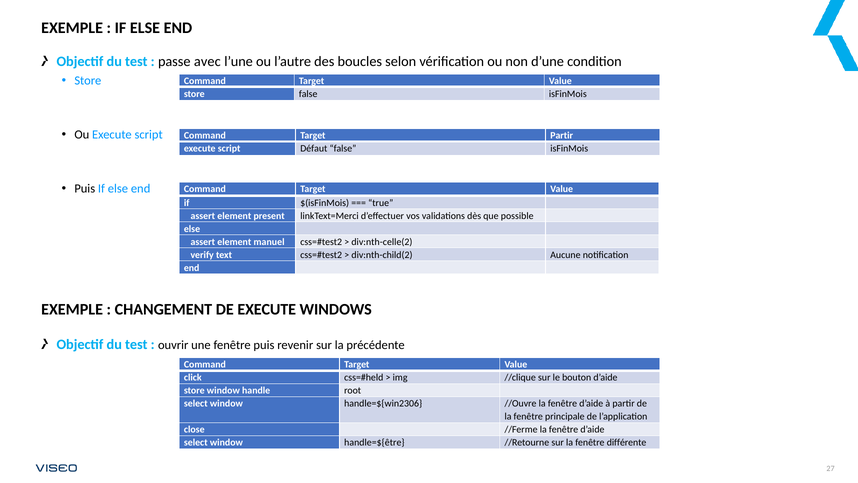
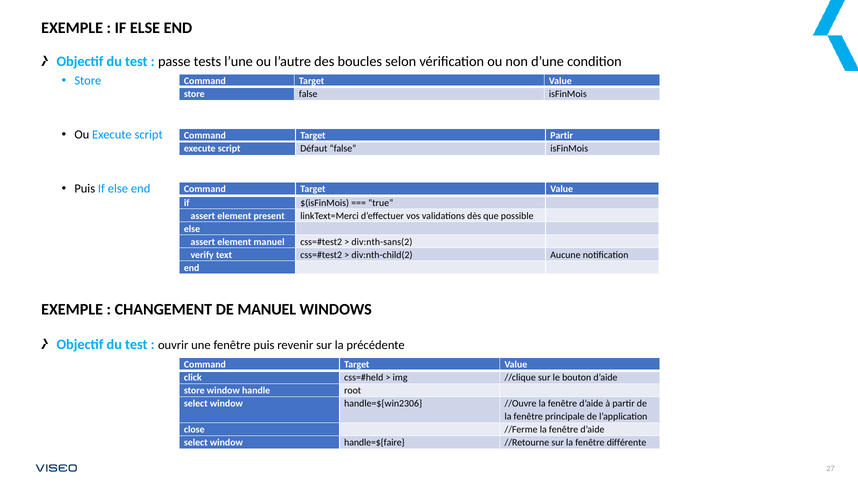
avec: avec -> tests (207, 61)
div:nth-celle(2: div:nth-celle(2 -> div:nth-sans(2 (382, 242)
DE EXECUTE: EXECUTE -> MANUEL (267, 309)
handle=${être: handle=${être -> handle=${faire (374, 442)
